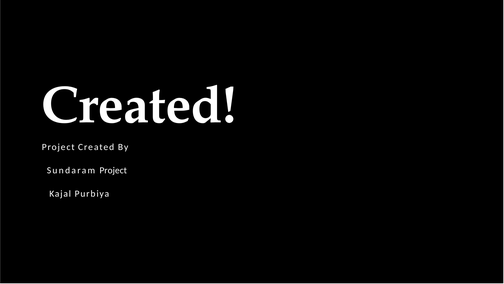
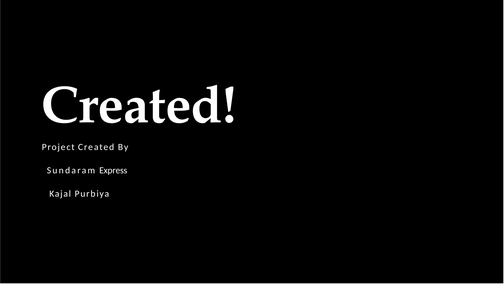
Sundaram Project: Project -> Express (113, 170)
